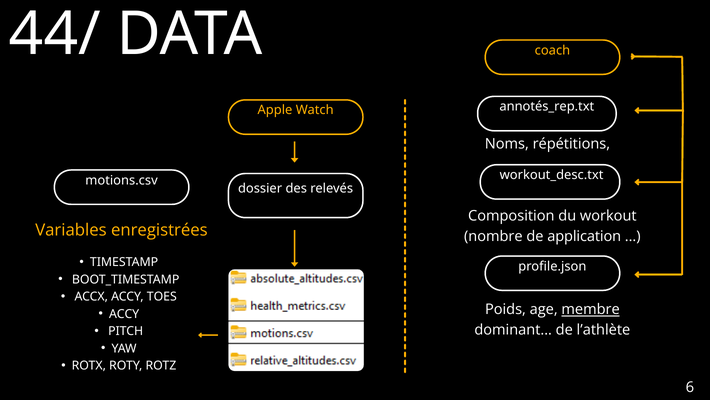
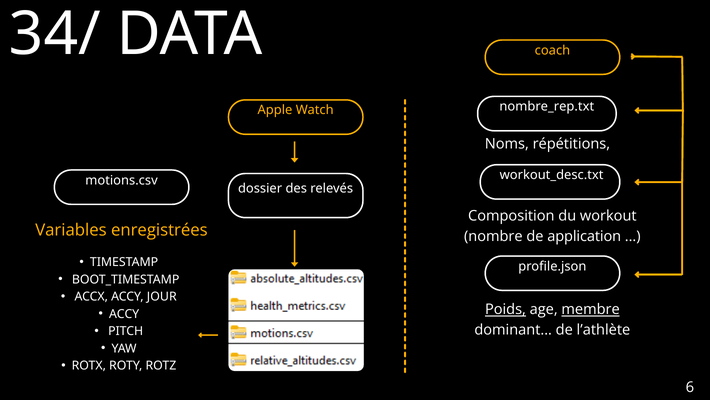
44/: 44/ -> 34/ (55, 34)
annotés_rep.txt: annotés_rep.txt -> nombre_rep.txt (547, 106)
TOES: TOES -> JOUR (162, 296)
Poids underline: none -> present (505, 309)
